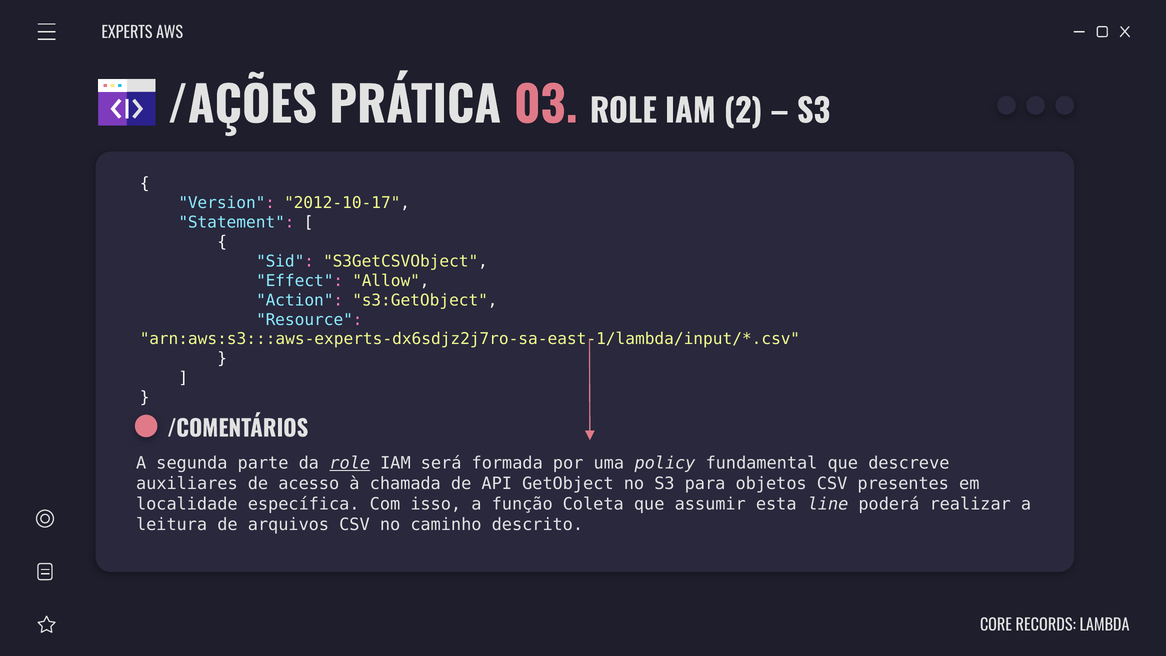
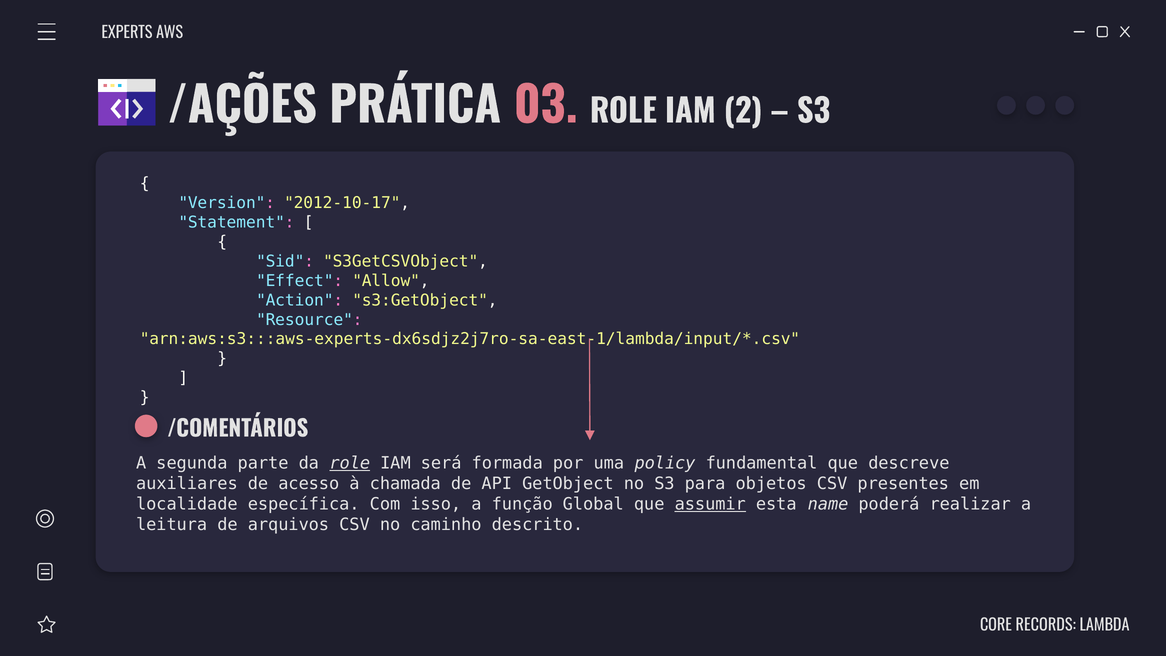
Coleta: Coleta -> Global (593, 504)
assumir underline: none -> present (710, 504)
line: line -> name (828, 504)
